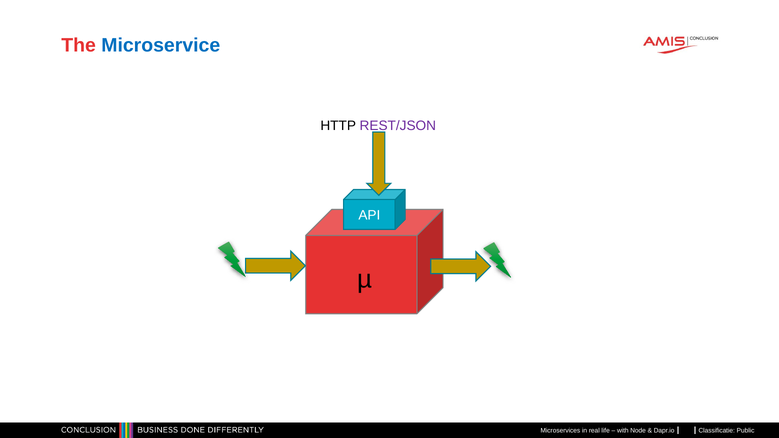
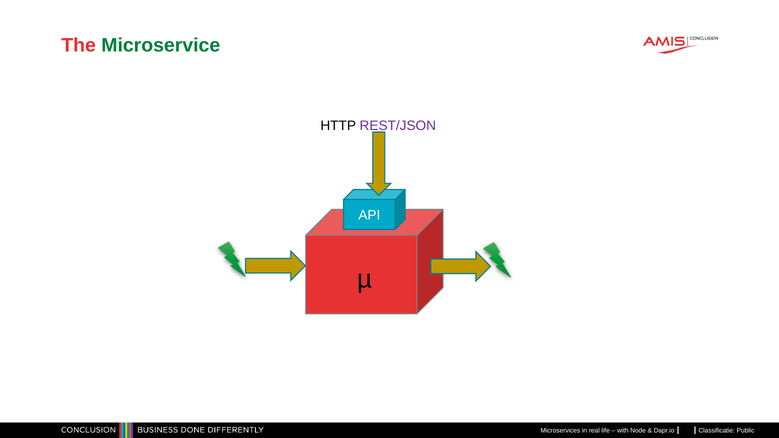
Microservice colour: blue -> green (161, 45)
